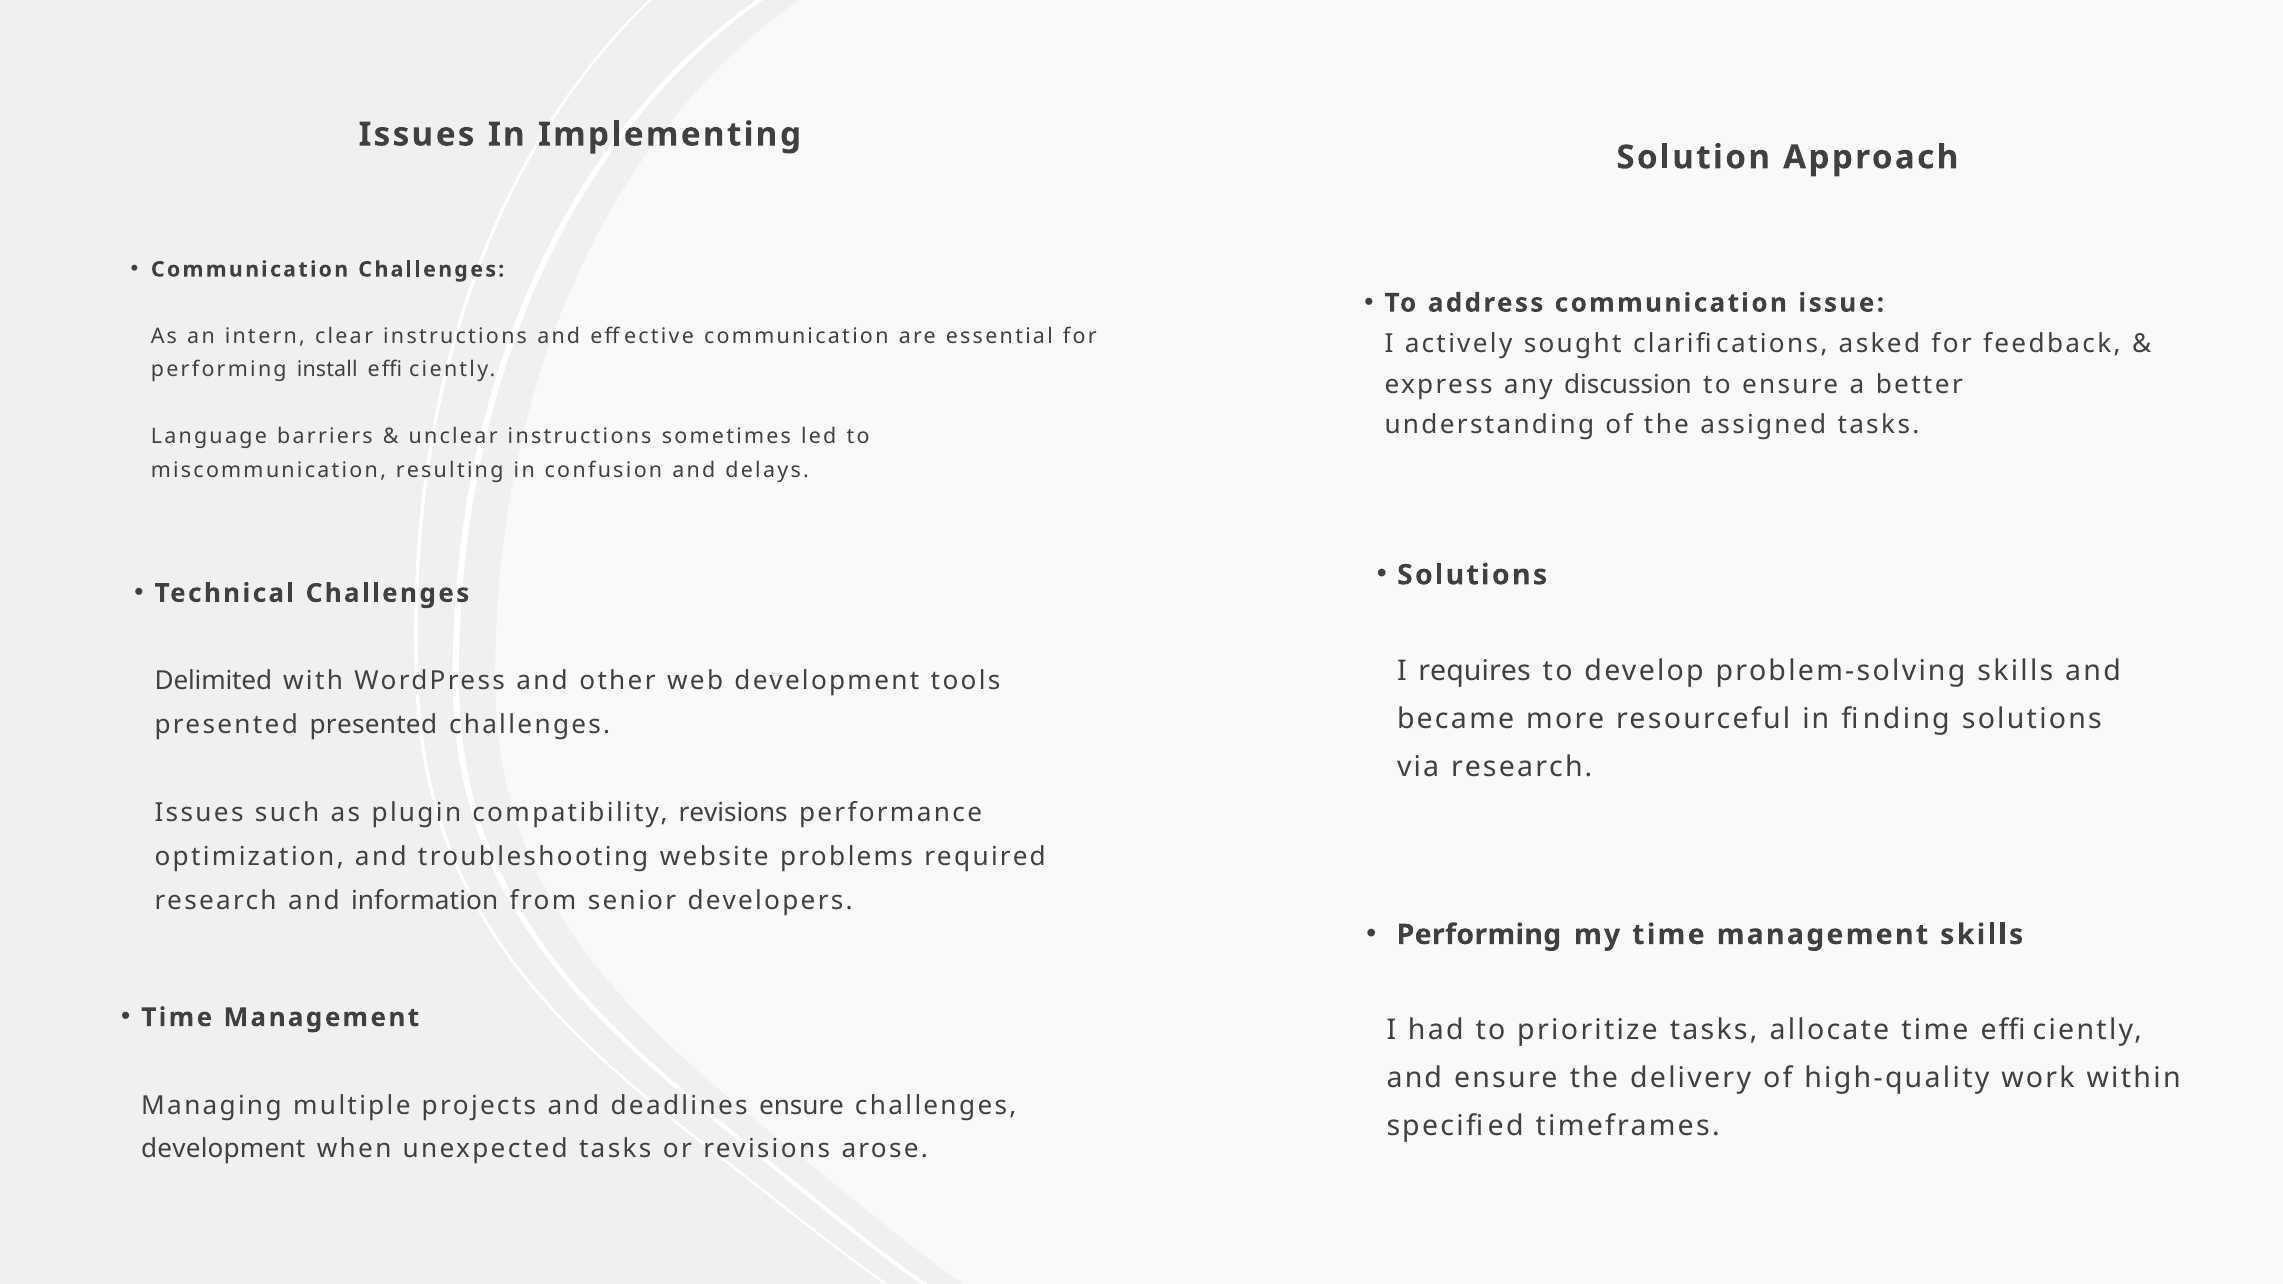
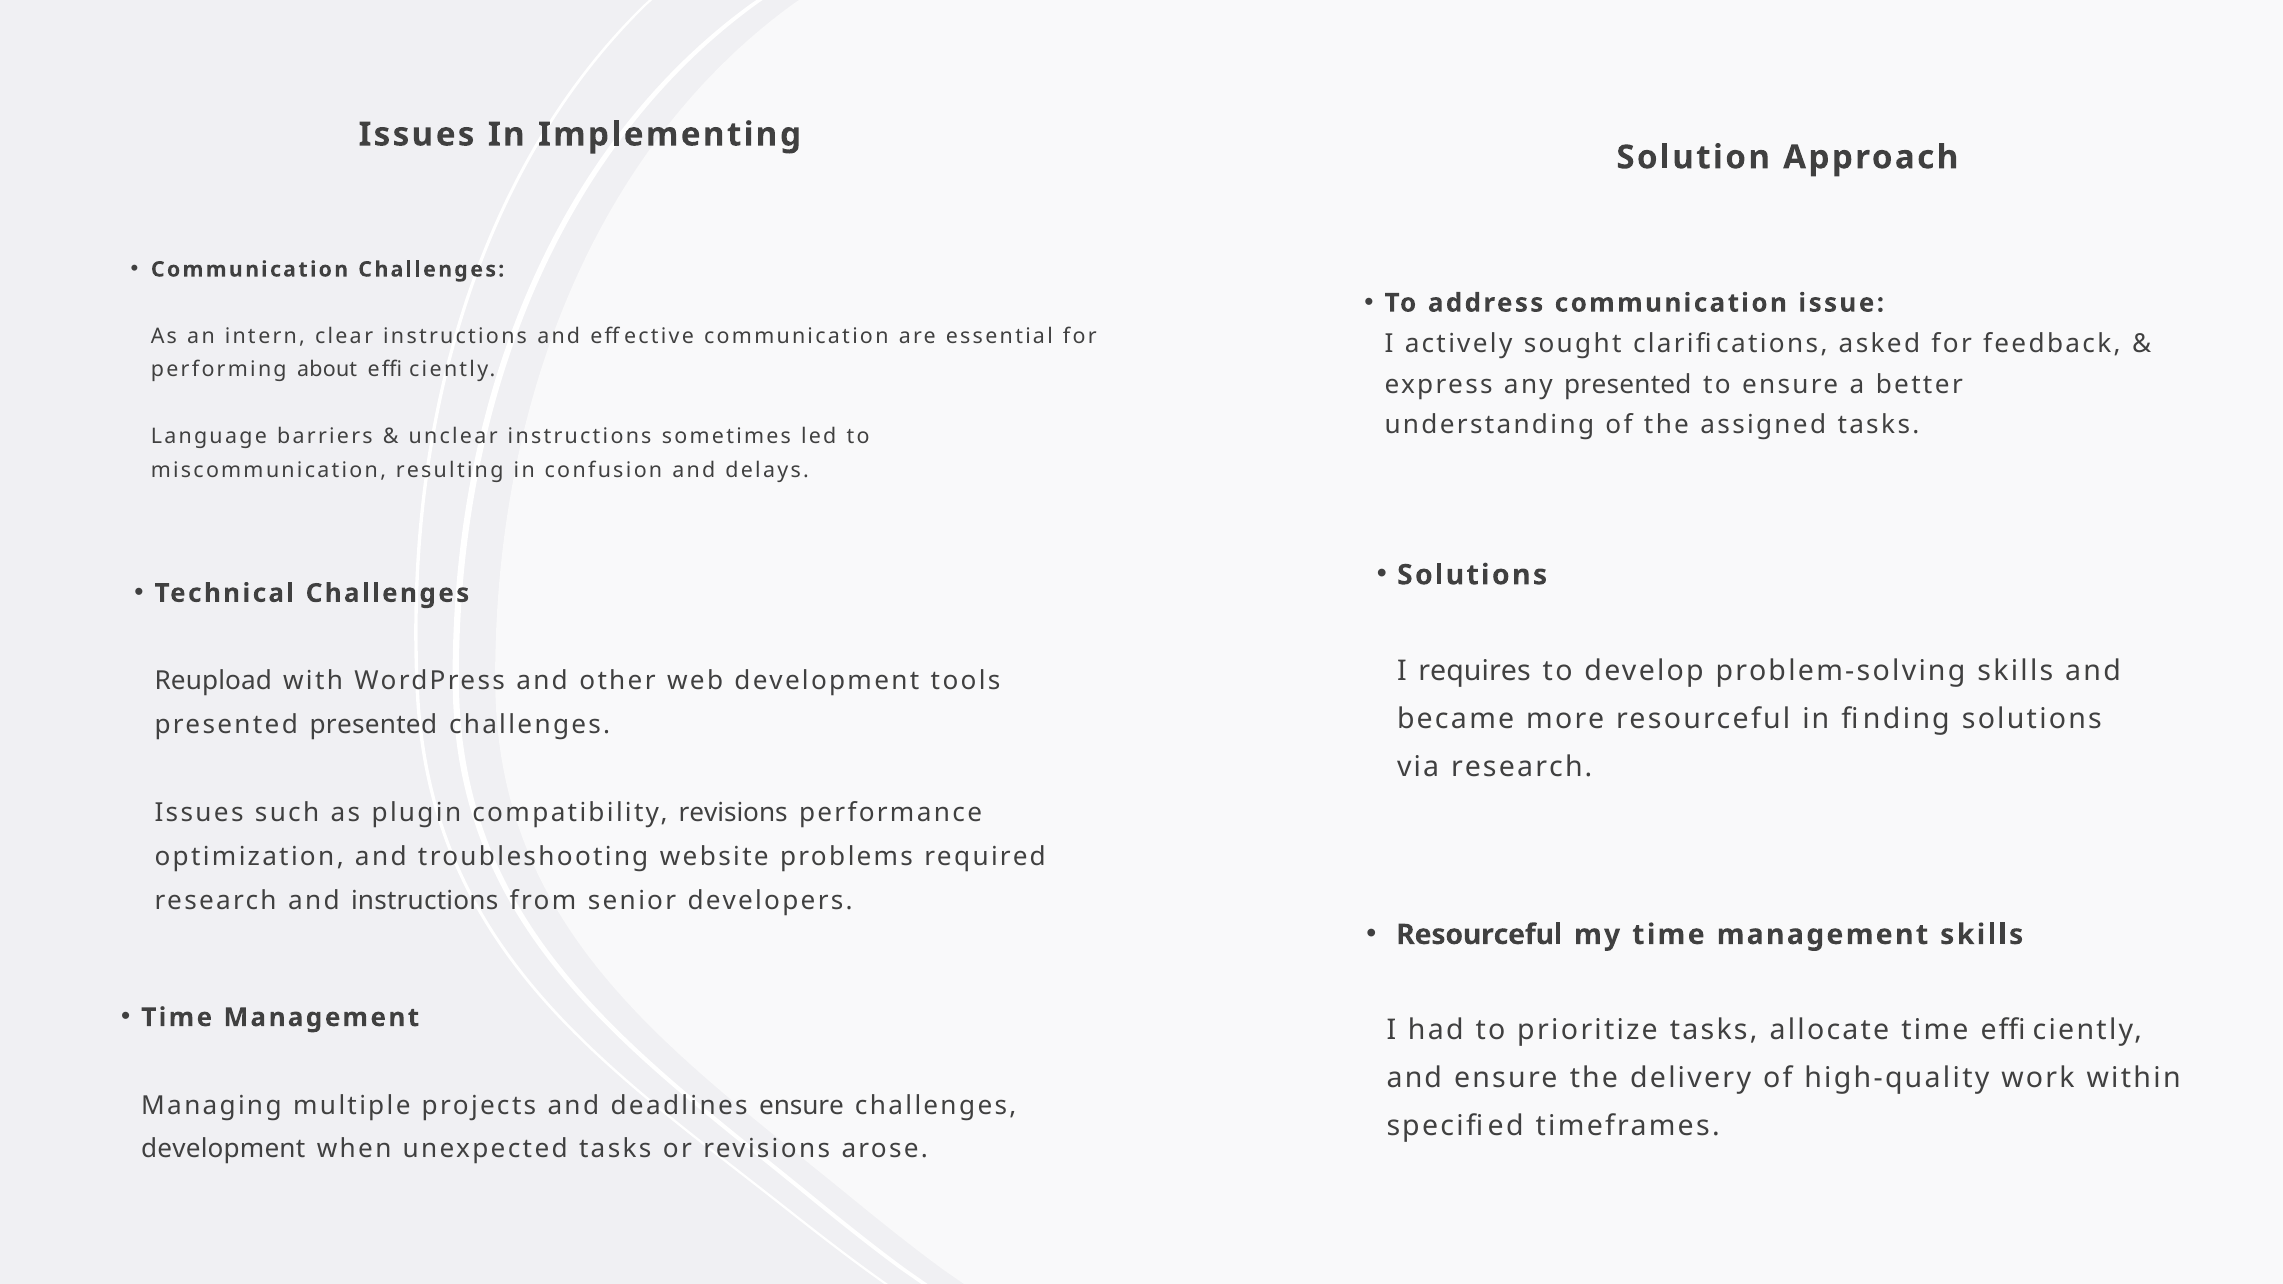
install: install -> about (327, 370)
any discussion: discussion -> presented (1628, 385)
Delimited: Delimited -> Reupload (213, 681)
and information: information -> instructions (425, 901)
Performing: Performing -> Resourceful (1479, 935)
